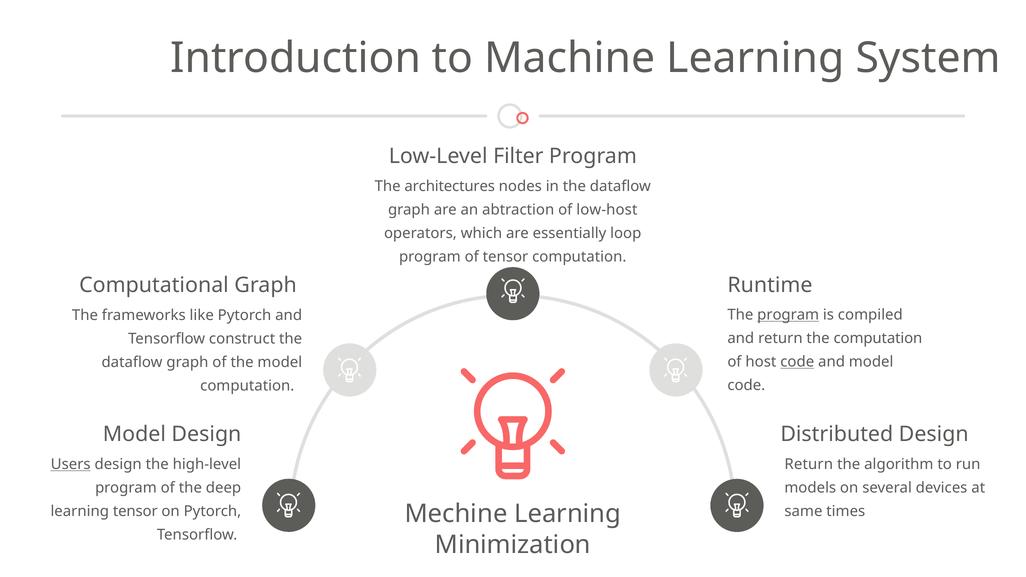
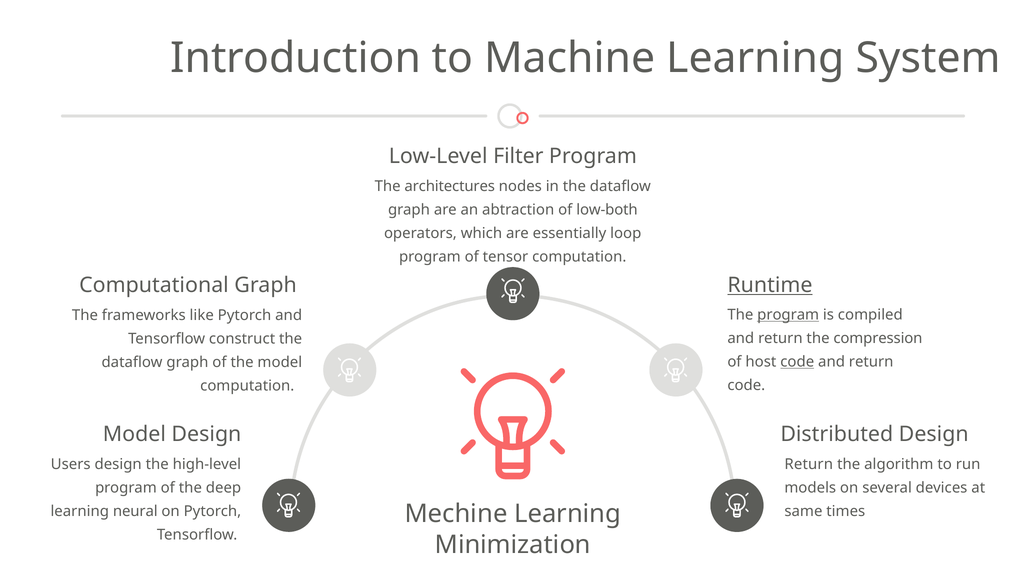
low-host: low-host -> low-both (607, 210)
Runtime underline: none -> present (770, 285)
the computation: computation -> compression (878, 338)
model: model -> return (871, 362)
Users underline: present -> none (71, 464)
learning tensor: tensor -> neural (135, 511)
